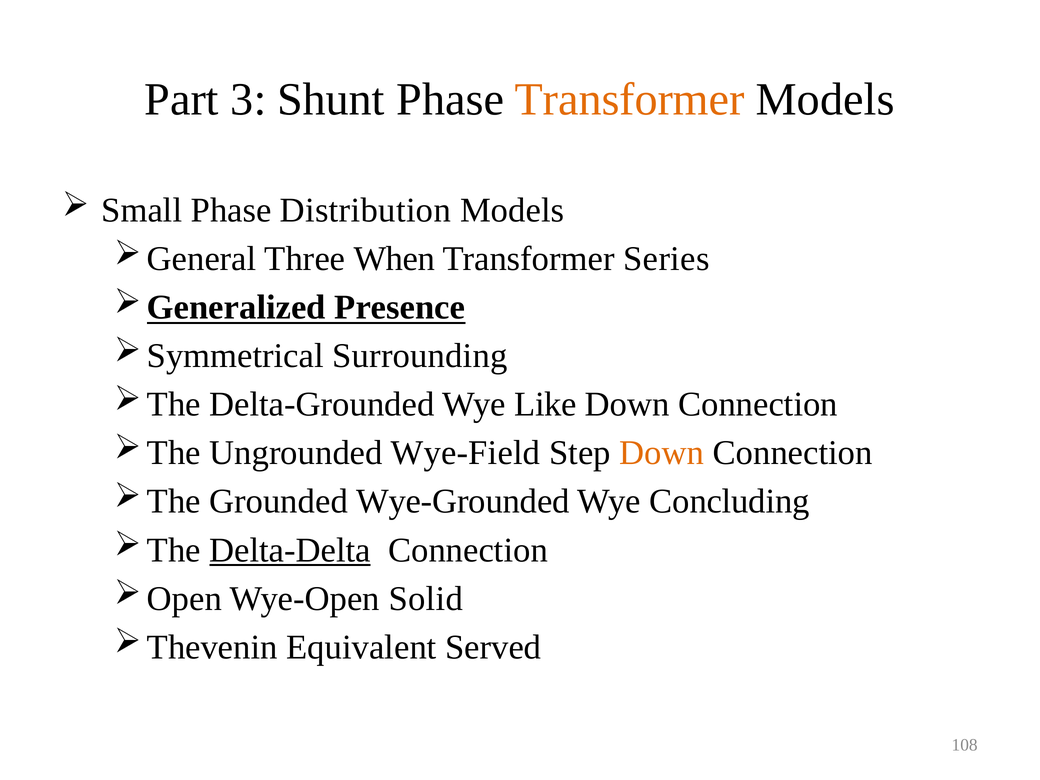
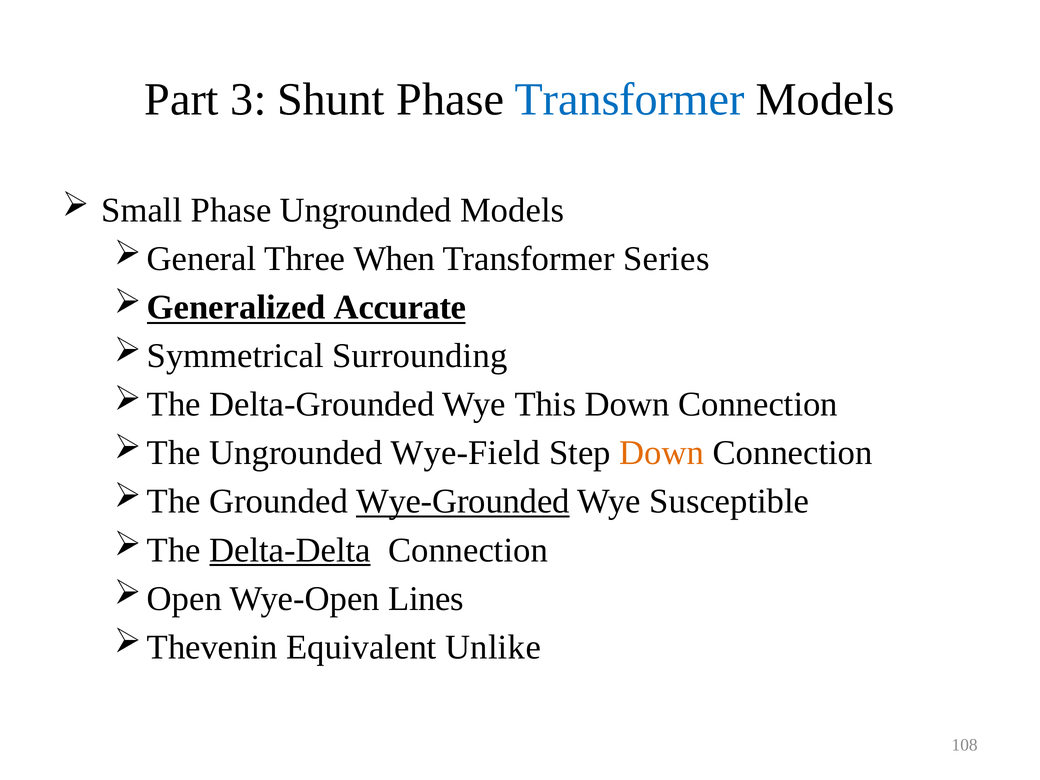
Transformer colour: orange -> blue (630, 99)
Phase Distribution: Distribution -> Ungrounded (366, 210)
Presence: Presence -> Accurate (400, 307)
Like: Like -> This (545, 405)
Wye-Grounded underline: none -> present (463, 502)
Concluding: Concluding -> Susceptible (729, 502)
Solid: Solid -> Lines (426, 599)
Served: Served -> Unlike (493, 647)
